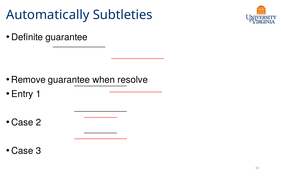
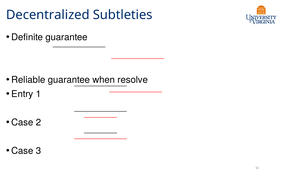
Automatically: Automatically -> Decentralized (48, 15)
Remove: Remove -> Reliable (28, 80)
